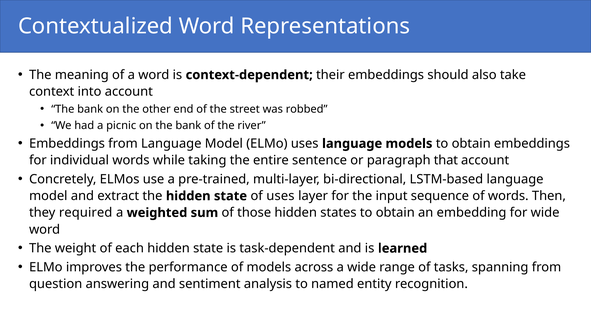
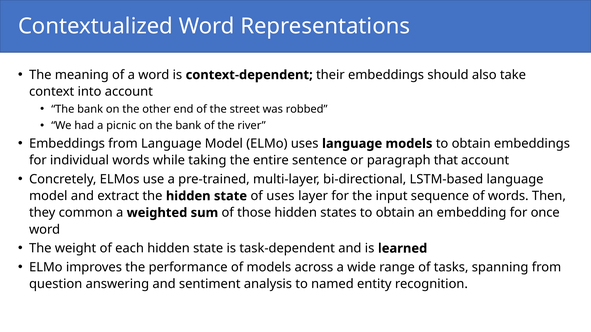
required: required -> common (86, 213)
for wide: wide -> once (545, 213)
